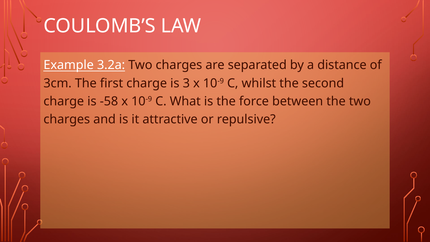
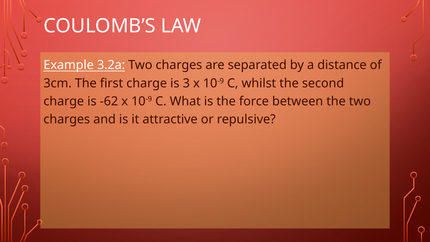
-58: -58 -> -62 (109, 101)
